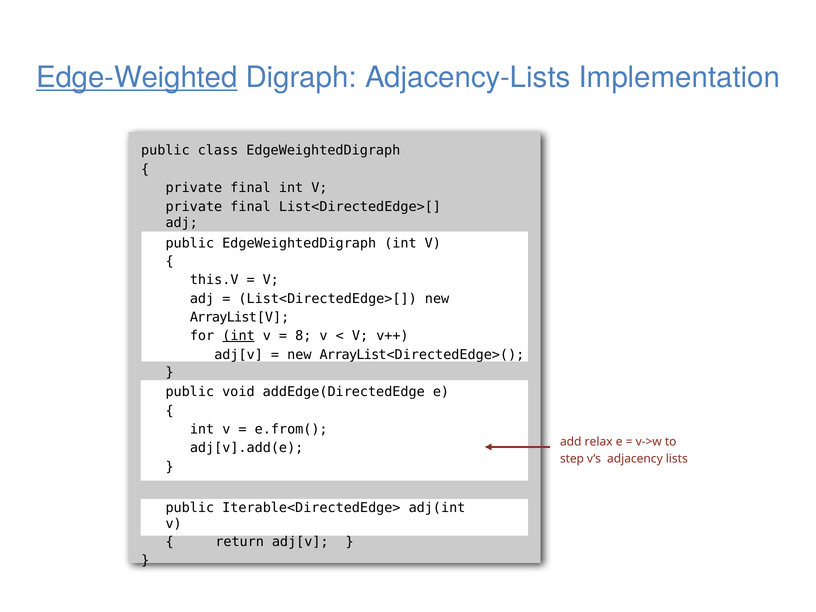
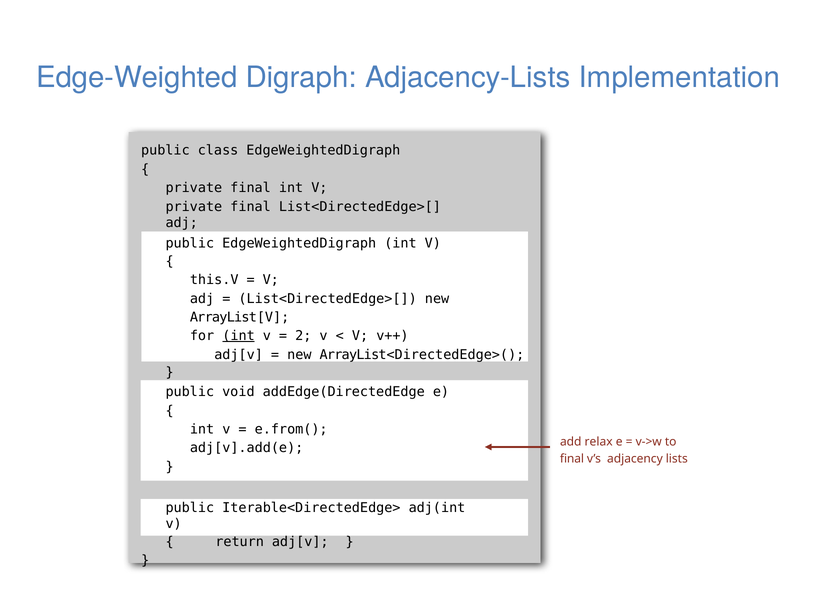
Edge-Weighted underline: present -> none (137, 78)
8: 8 -> 2 (303, 336)
step: step -> final (572, 459)
